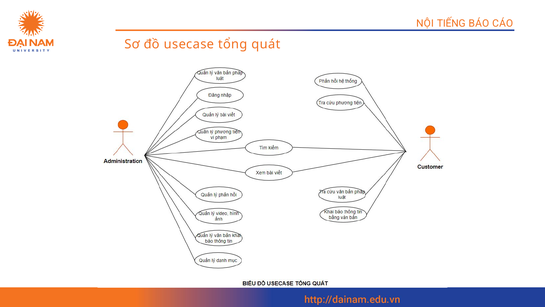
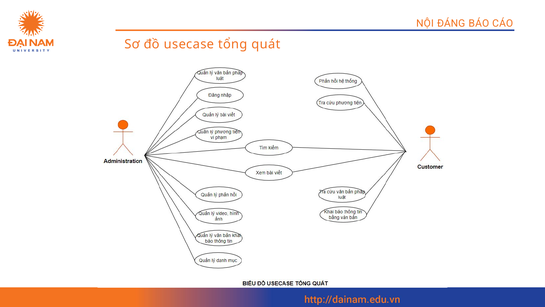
TIẾNG: TIẾNG -> ĐÁNG (451, 23)
